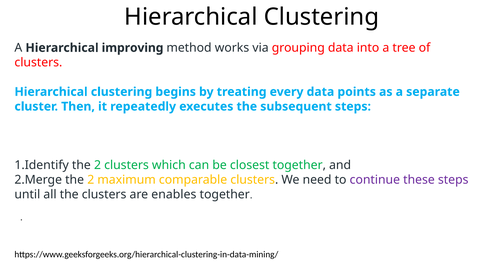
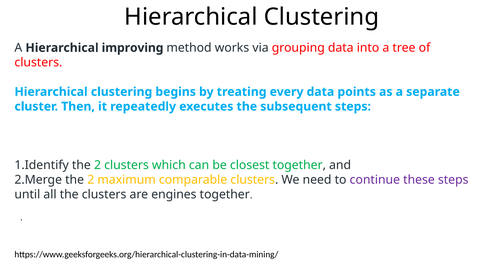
enables: enables -> engines (174, 195)
